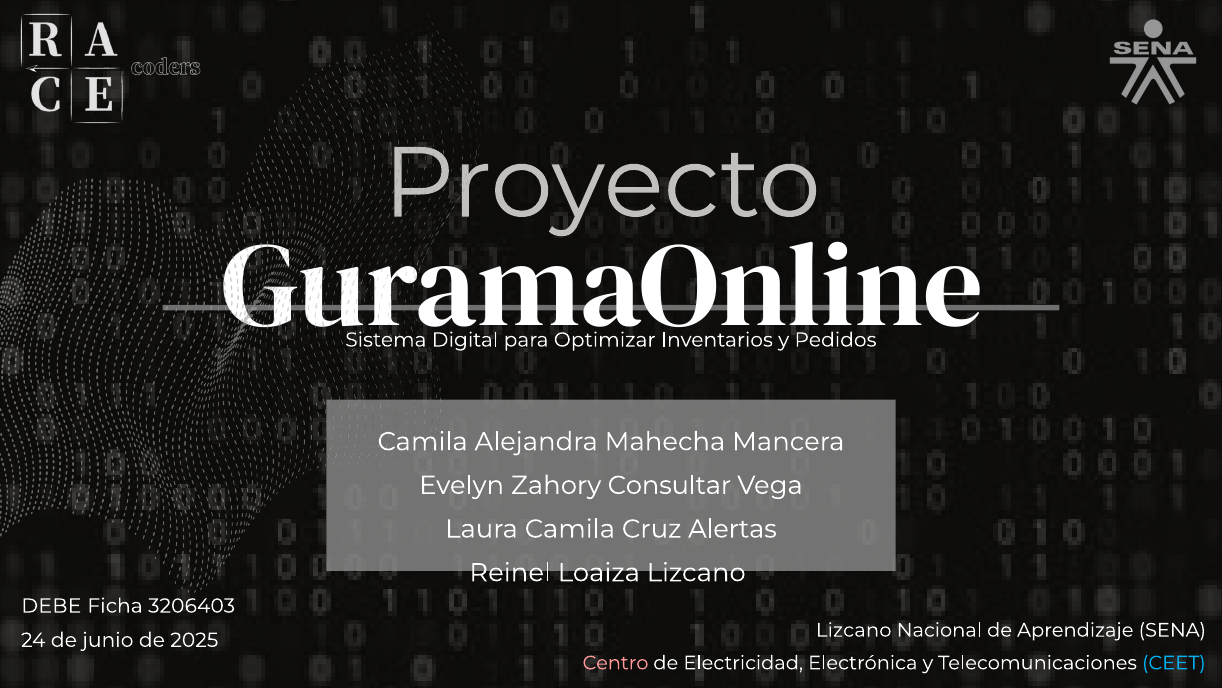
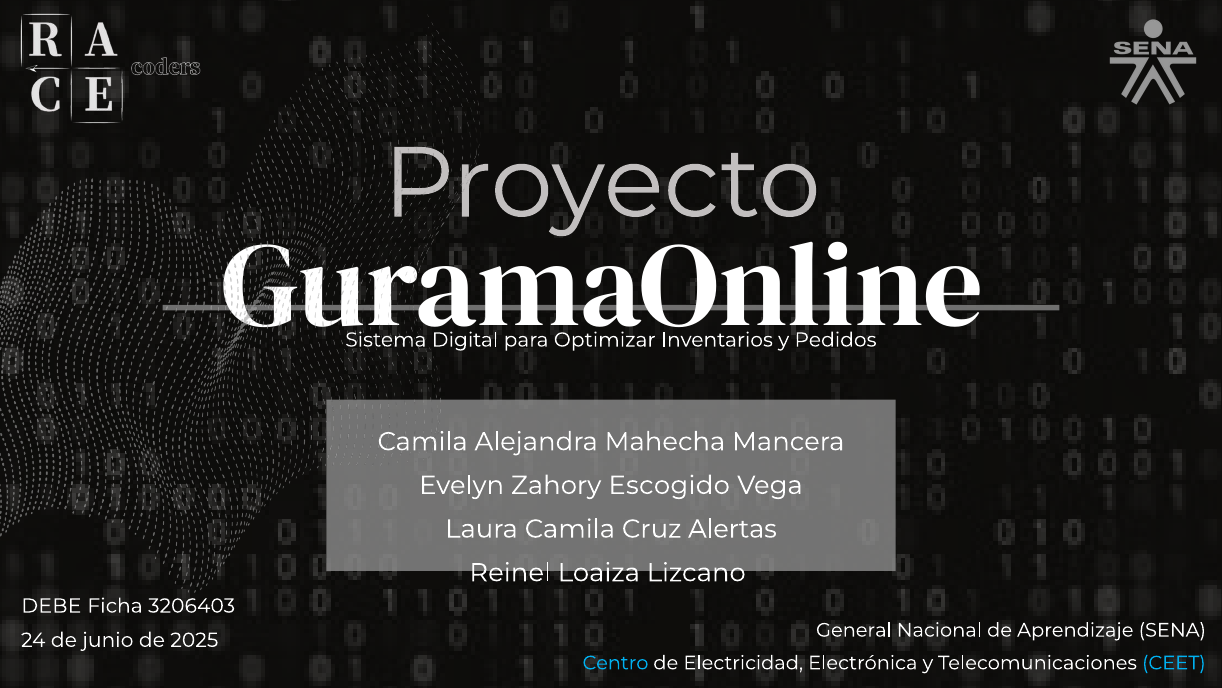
Consultar: Consultar -> Escogido (669, 485)
2025 Lizcano: Lizcano -> General (854, 630)
Centro colour: pink -> light blue (615, 662)
